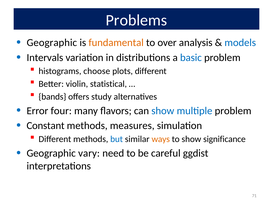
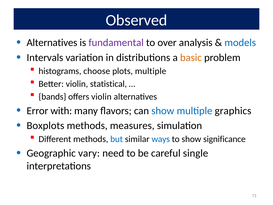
Problems: Problems -> Observed (137, 20)
Geographic: Geographic -> Alternatives (52, 43)
fundamental colour: orange -> purple (116, 43)
basic colour: blue -> orange (191, 57)
plots different: different -> multiple (151, 71)
offers study: study -> violin (101, 97)
four: four -> with (61, 111)
multiple problem: problem -> graphics (233, 111)
Constant: Constant -> Boxplots (45, 125)
ways colour: orange -> blue (161, 139)
ggdist: ggdist -> single (196, 153)
